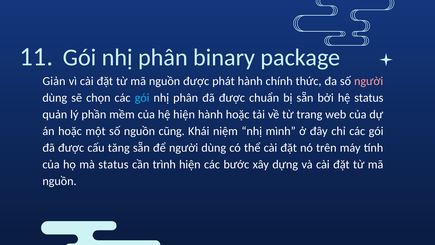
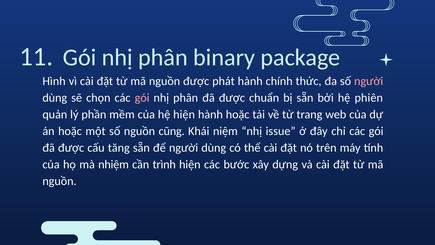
Giản: Giản -> Hình (54, 81)
gói colour: light blue -> pink (142, 98)
hệ status: status -> phiên (369, 98)
mình: mình -> issue (281, 131)
mà status: status -> nhiệm (114, 164)
